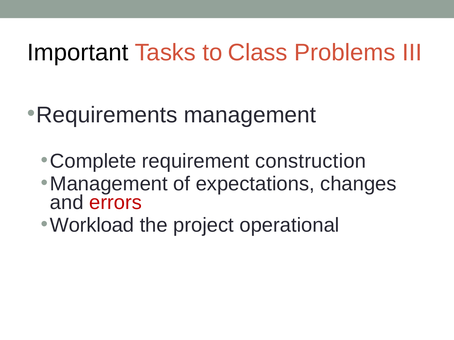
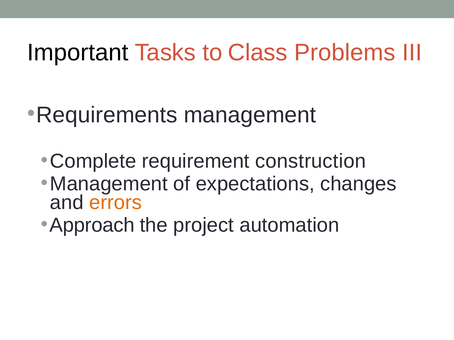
errors colour: red -> orange (116, 203)
Workload: Workload -> Approach (92, 226)
operational: operational -> automation (289, 226)
